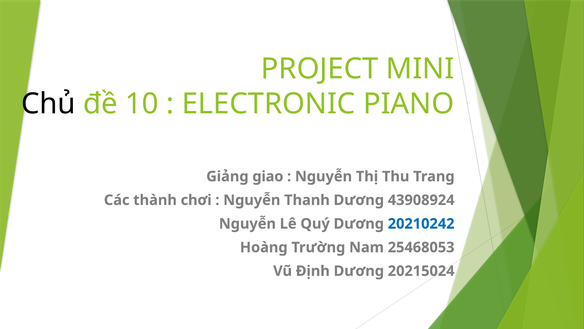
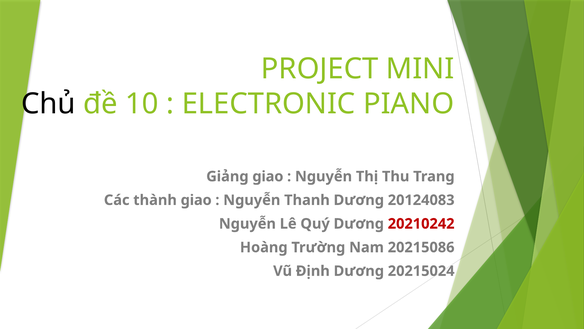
thành chơi: chơi -> giao (196, 200)
43908924: 43908924 -> 20124083 (421, 200)
20210242 colour: blue -> red (421, 223)
25468053: 25468053 -> 20215086 (421, 247)
